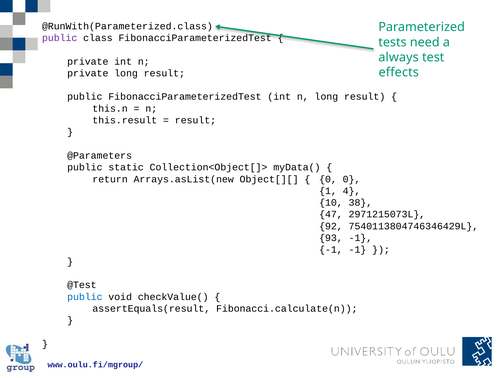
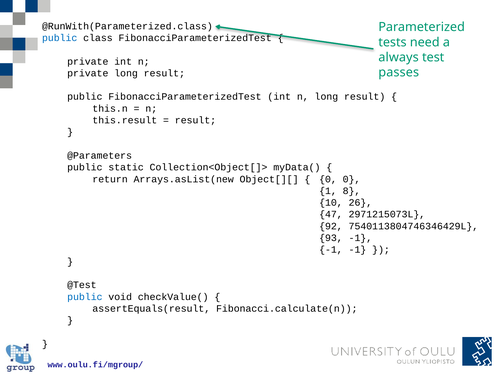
public colour: purple -> blue (60, 38)
effects: effects -> passes (399, 72)
4: 4 -> 8 (352, 191)
38: 38 -> 26 (360, 203)
